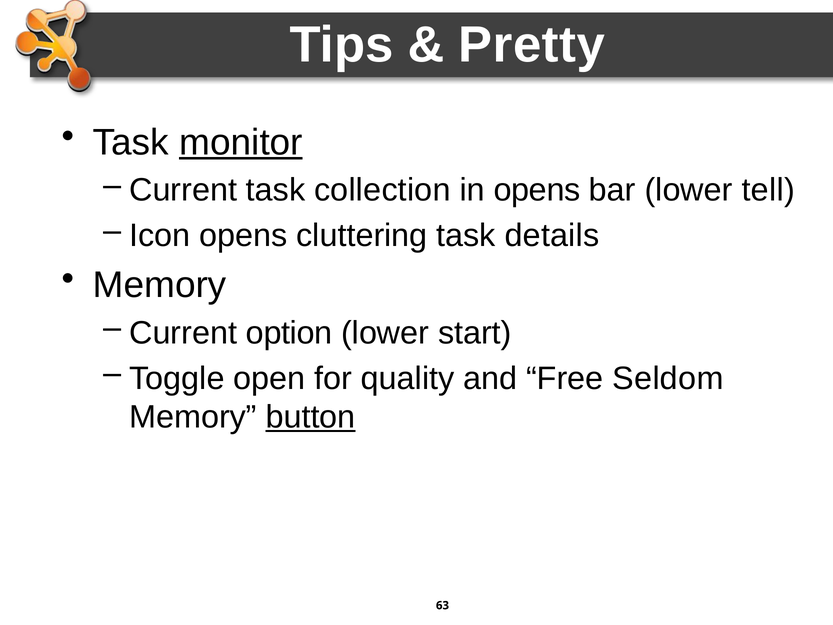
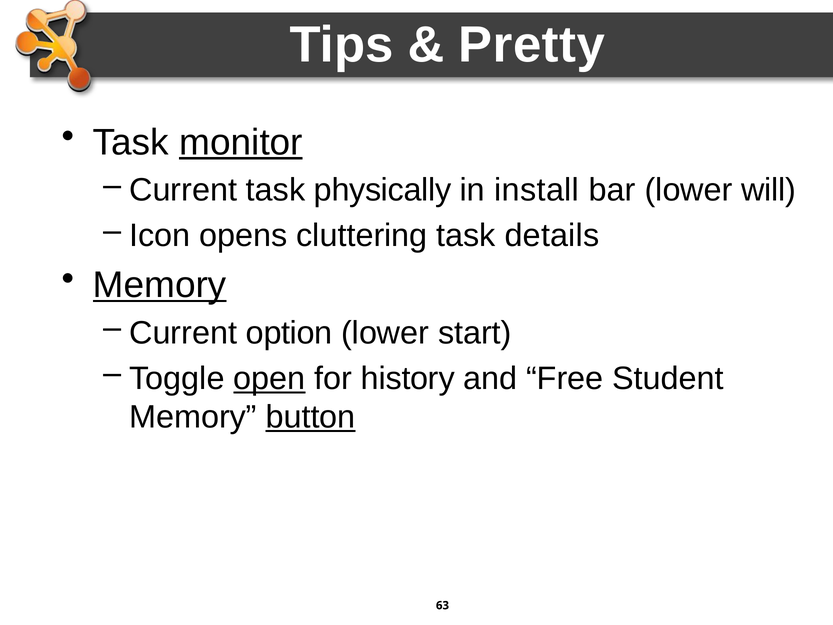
collection: collection -> physically (383, 190)
in opens: opens -> install (537, 190)
tell: tell -> will (769, 190)
Memory underline: none -> present (160, 285)
open underline: none -> present (269, 378)
quality: quality -> history (408, 378)
Seldom: Seldom -> Student (668, 378)
